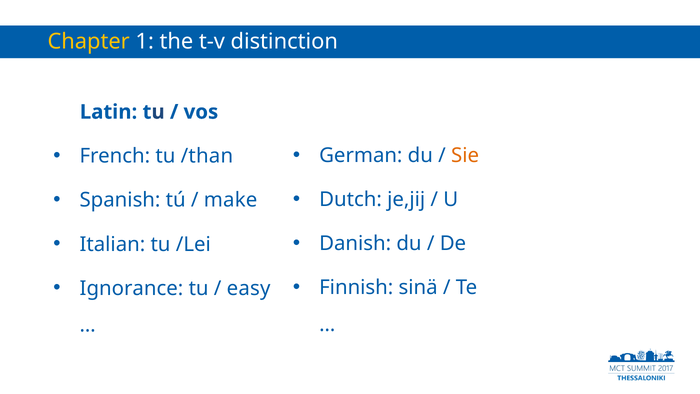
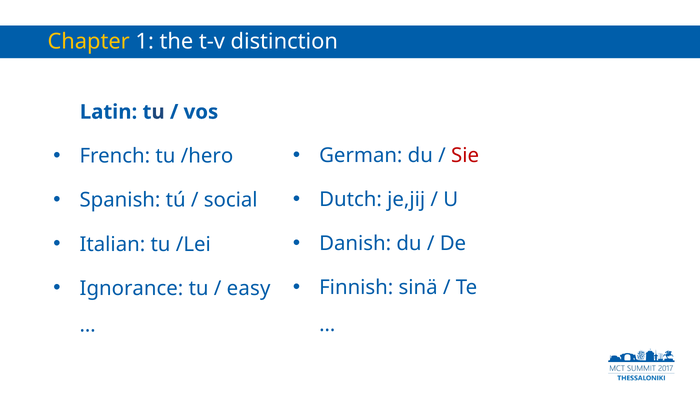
Sie colour: orange -> red (465, 156)
/than: /than -> /hero (207, 156)
make: make -> social (231, 200)
